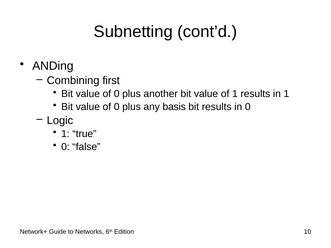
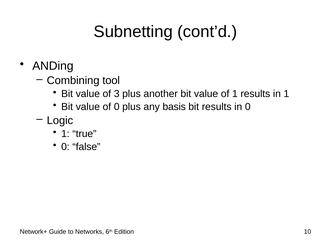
first: first -> tool (111, 81)
0: 0 -> 3 (117, 94)
